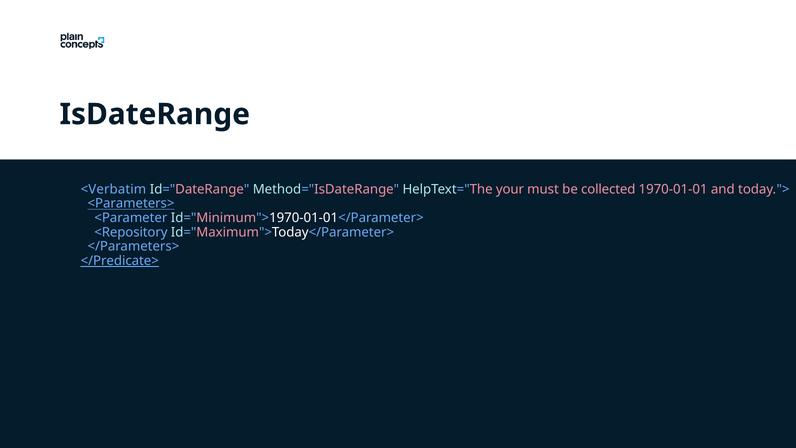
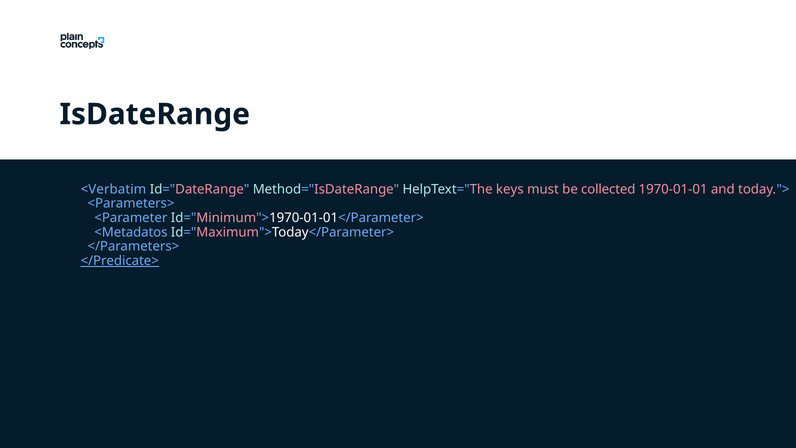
your: your -> keys (510, 189)
<Parameters> underline: present -> none (131, 203)
<Repository: <Repository -> <Metadatos (131, 232)
